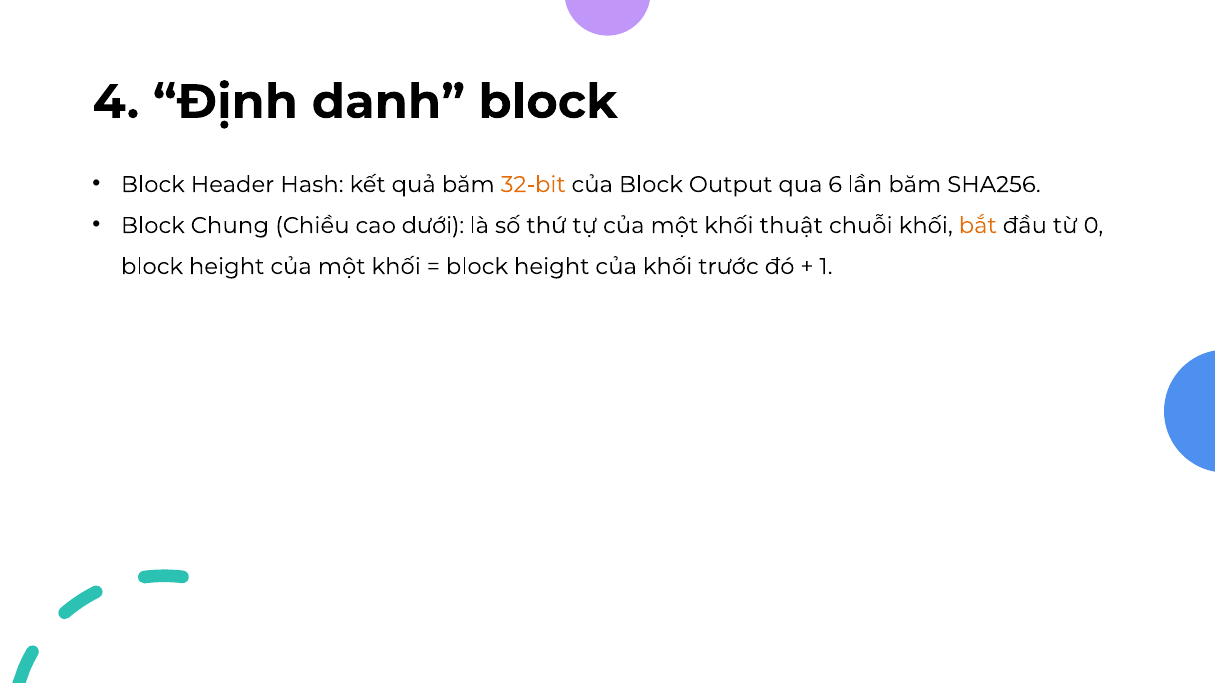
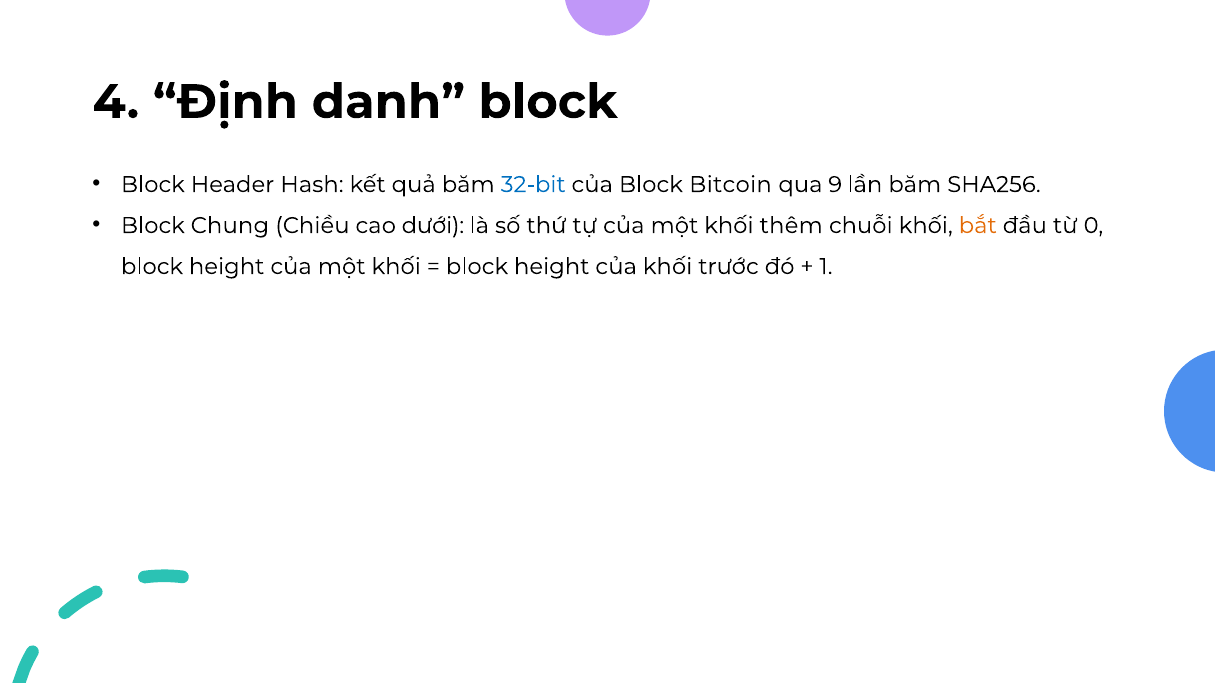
32-bit colour: orange -> blue (533, 185)
Output: Output -> Bitcoin (731, 185)
6: 6 -> 9 (835, 185)
thuật: thuật -> thêm (791, 226)
